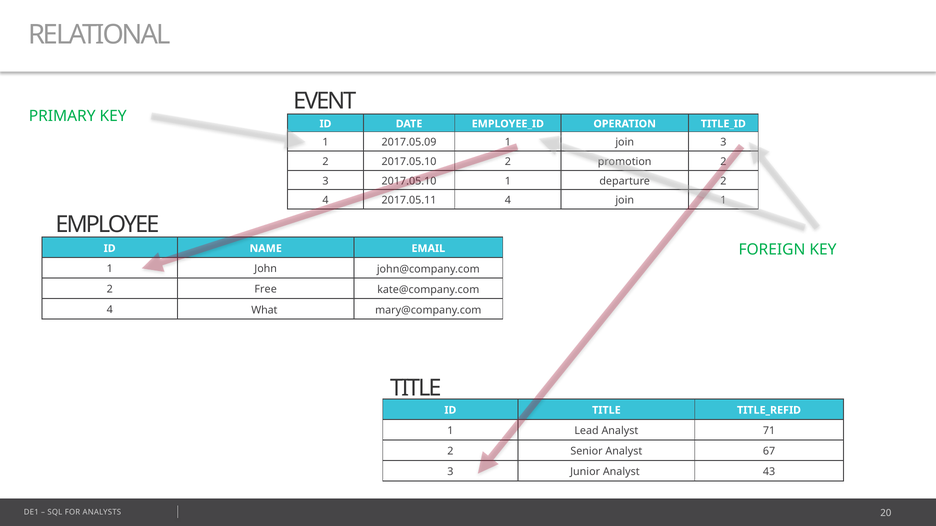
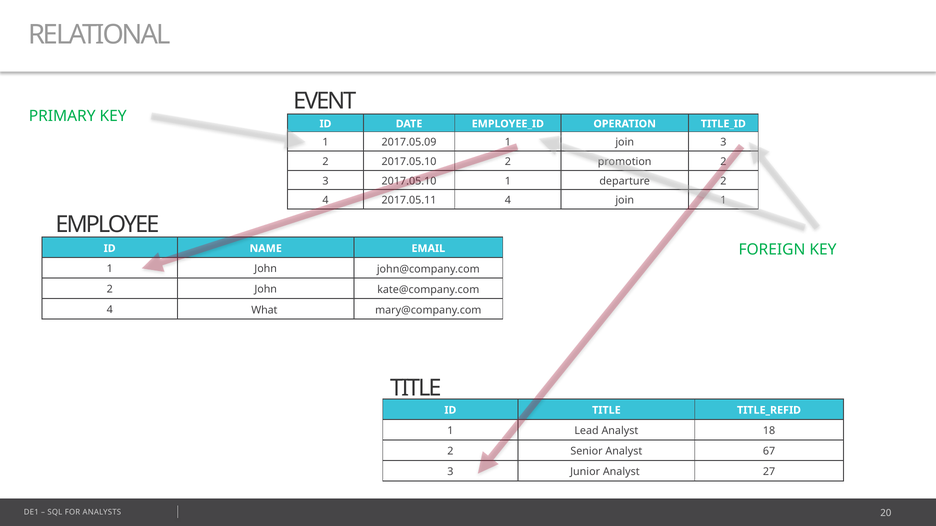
2 Free: Free -> John (266, 290)
71: 71 -> 18 (769, 431)
43: 43 -> 27 (769, 472)
